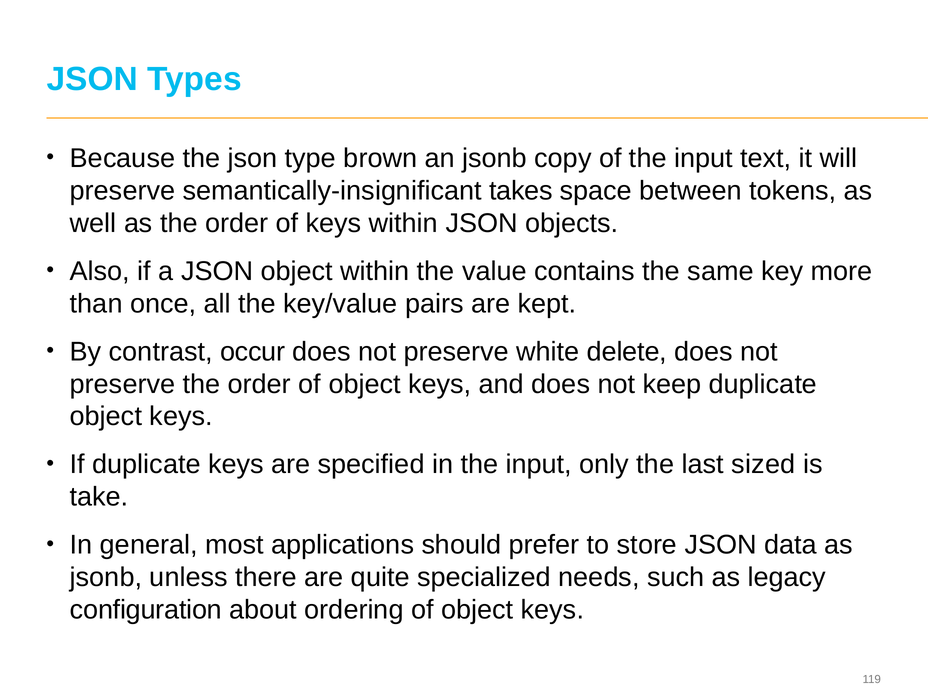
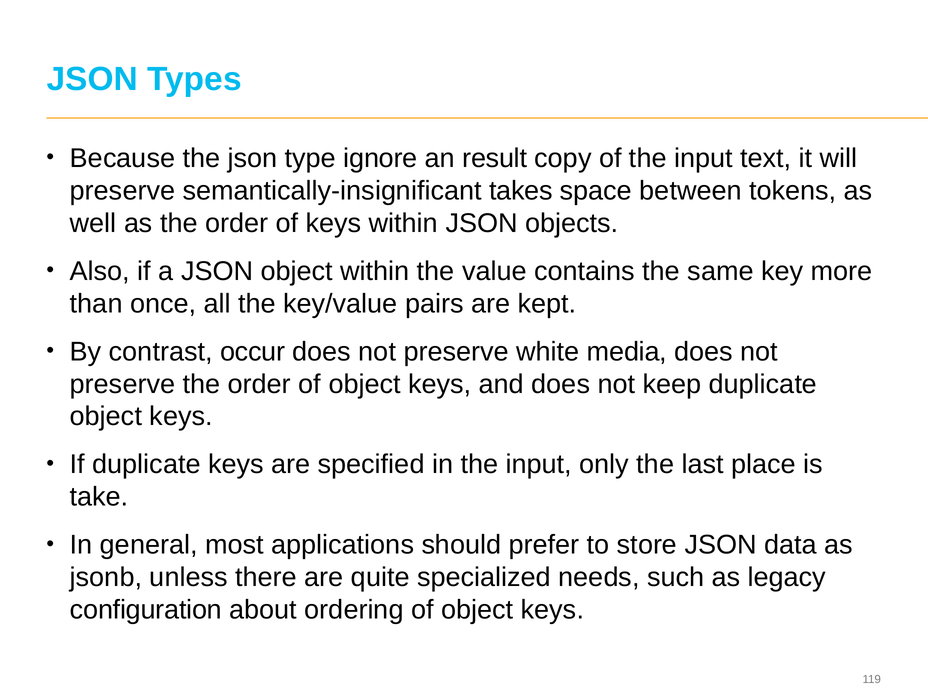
brown: brown -> ignore (380, 158)
an jsonb: jsonb -> result (495, 158)
delete: delete -> media (627, 352)
sized: sized -> place (763, 464)
